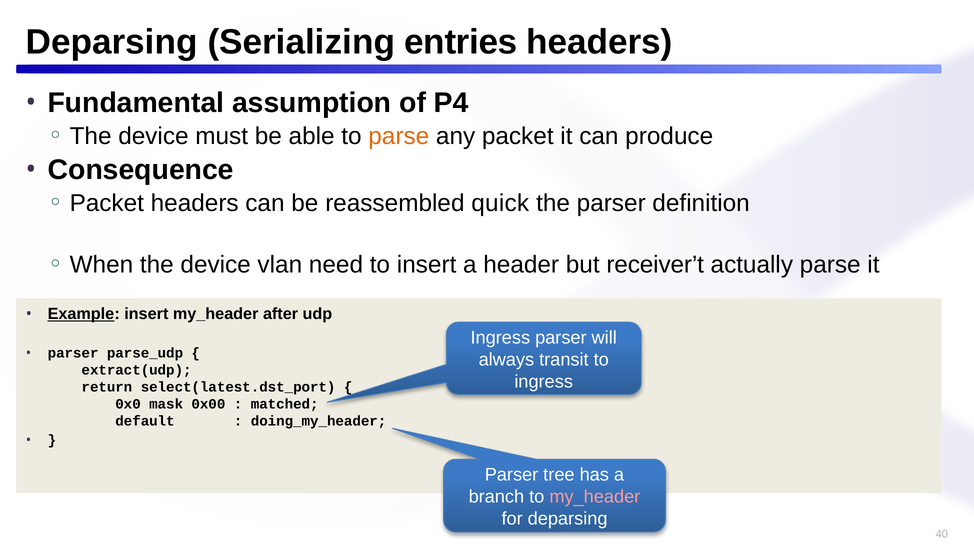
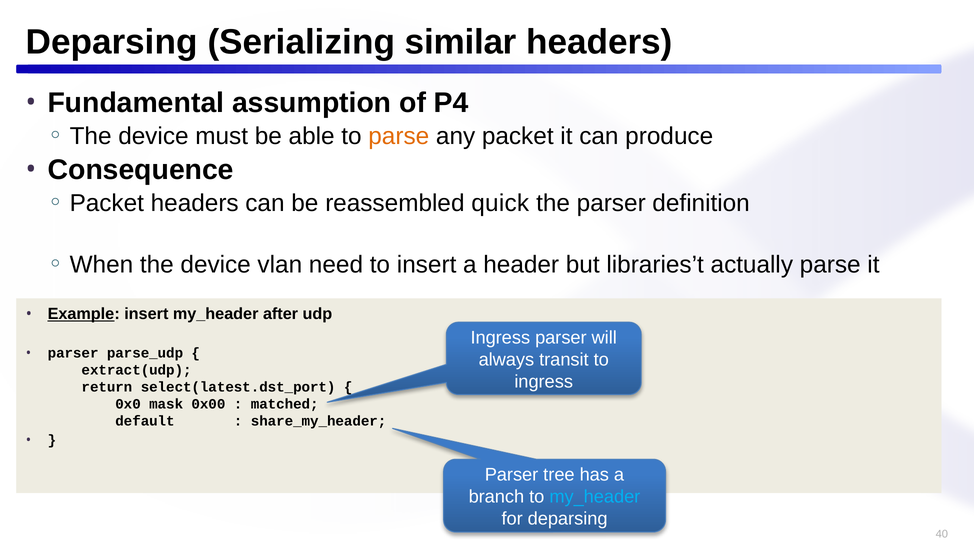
entries: entries -> similar (461, 42)
receiver’t: receiver’t -> libraries’t (655, 264)
doing_my_header: doing_my_header -> share_my_header (319, 421)
my_header colour: pink -> light blue (595, 497)
